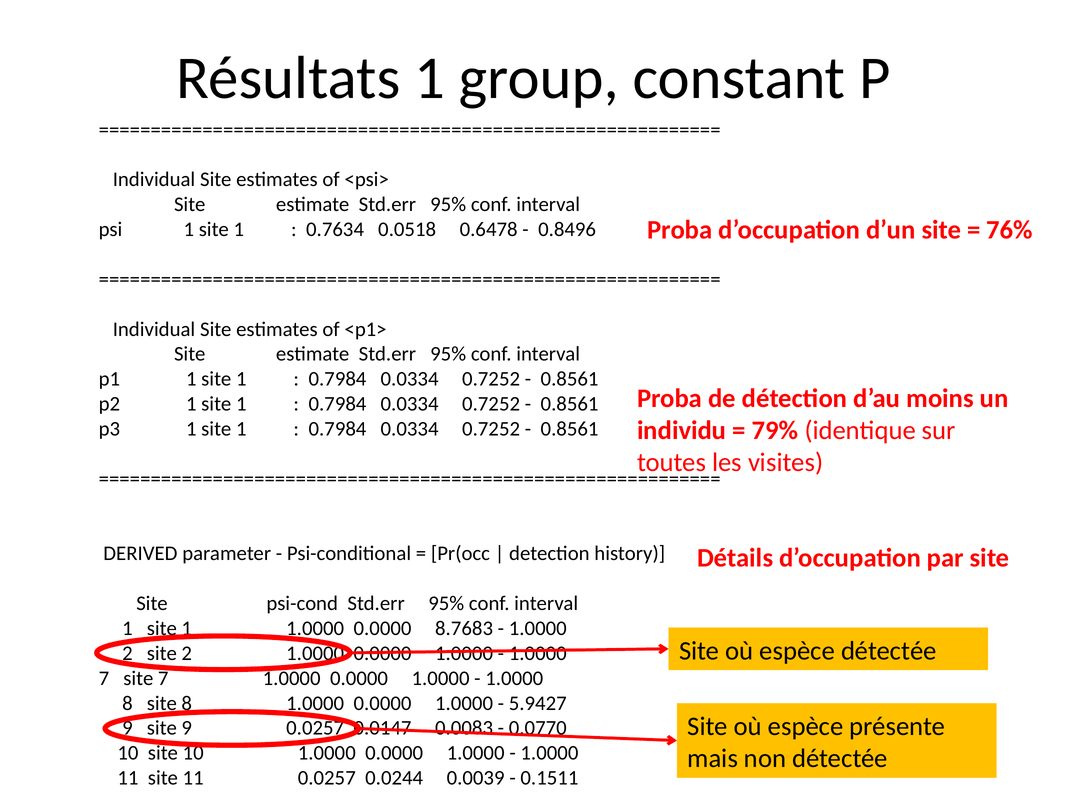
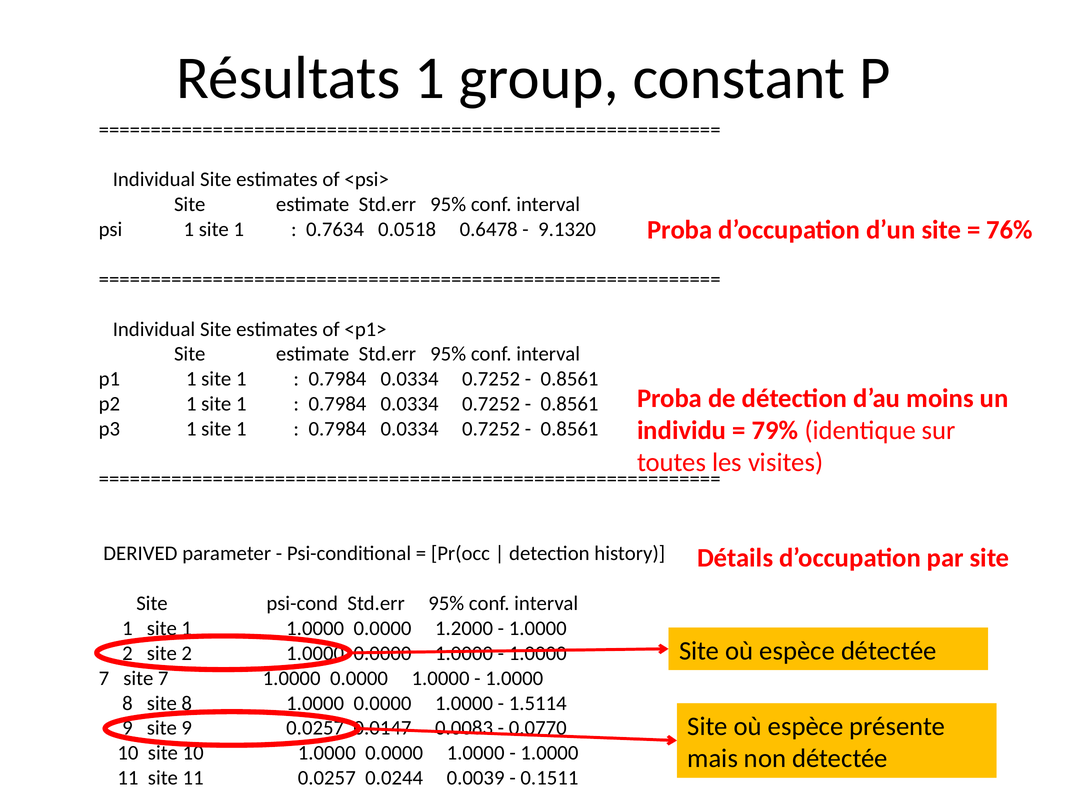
0.8496: 0.8496 -> 9.1320 (567, 229)
8.7683: 8.7683 -> 1.2000 (464, 628)
5.9427: 5.9427 -> 1.5114 (538, 703)
